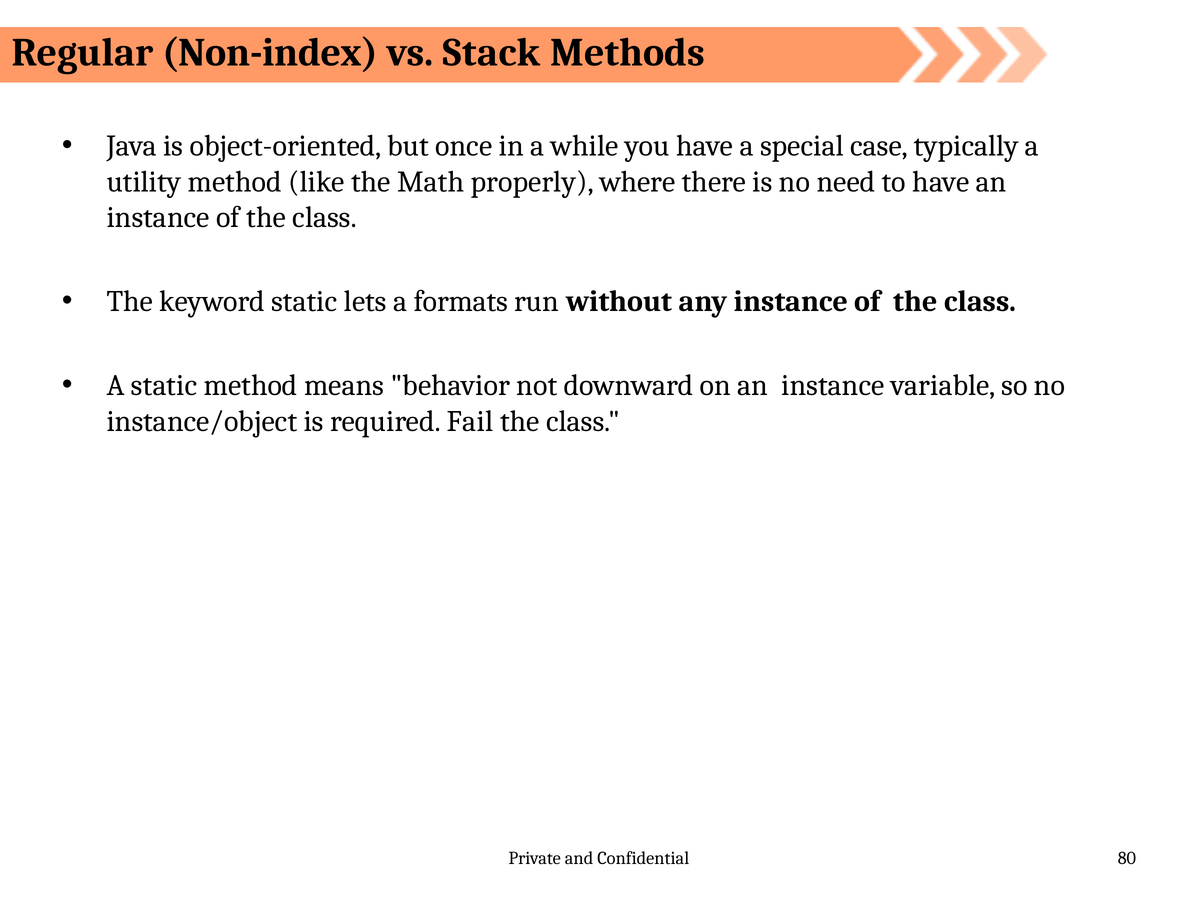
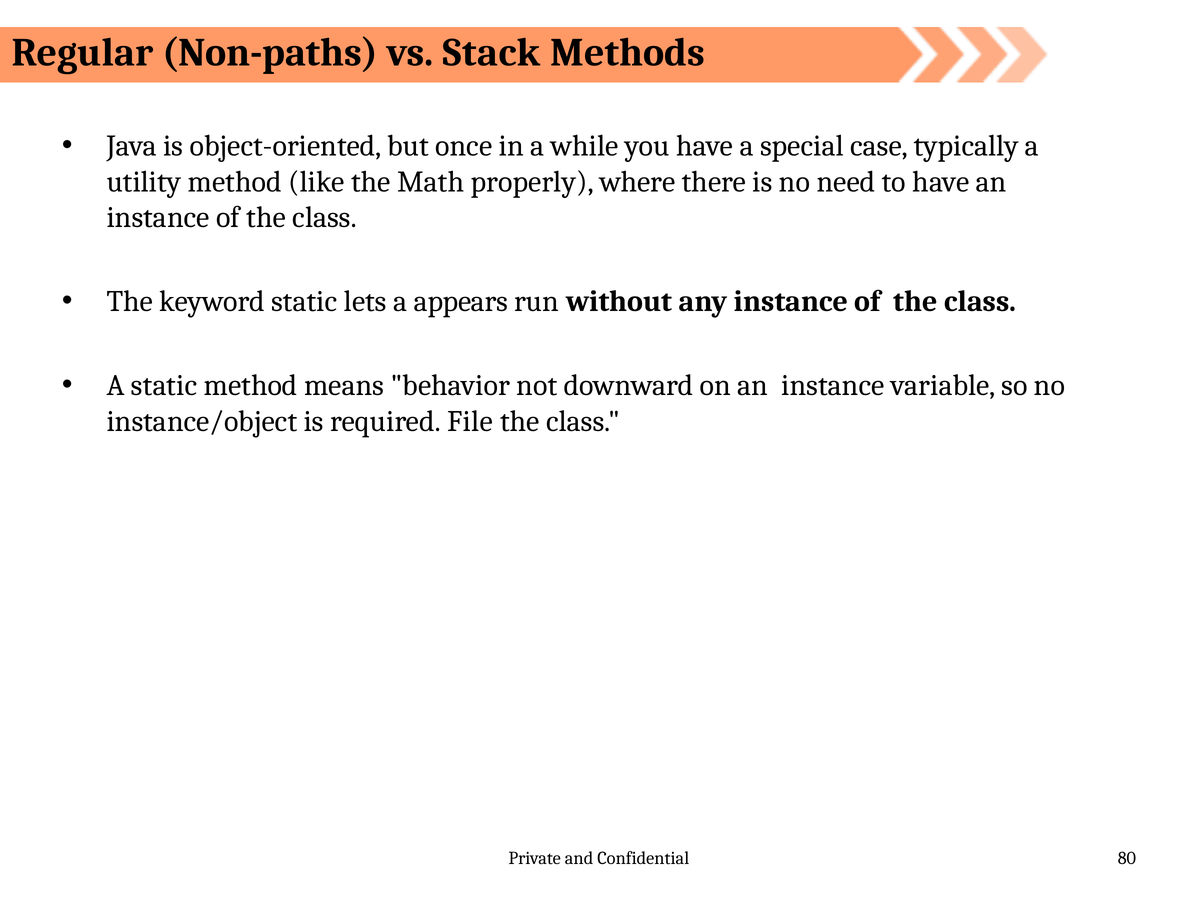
Non-index: Non-index -> Non-paths (270, 53)
formats: formats -> appears (461, 302)
Fail: Fail -> File (470, 421)
